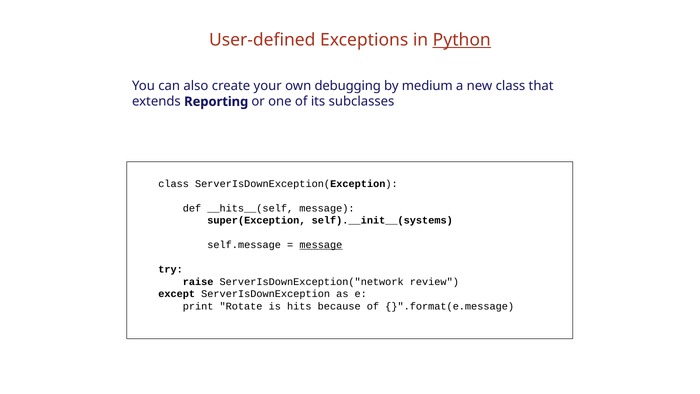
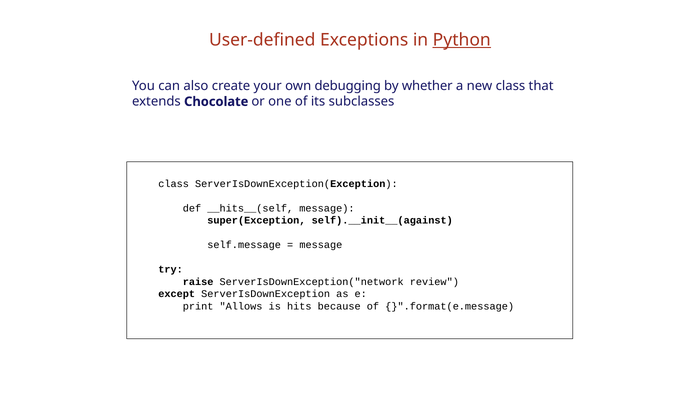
medium: medium -> whether (427, 86)
Reporting: Reporting -> Chocolate (216, 102)
self).__init__(systems: self).__init__(systems -> self).__init__(against (382, 220)
message underline: present -> none (321, 245)
Rotate: Rotate -> Allows (241, 306)
